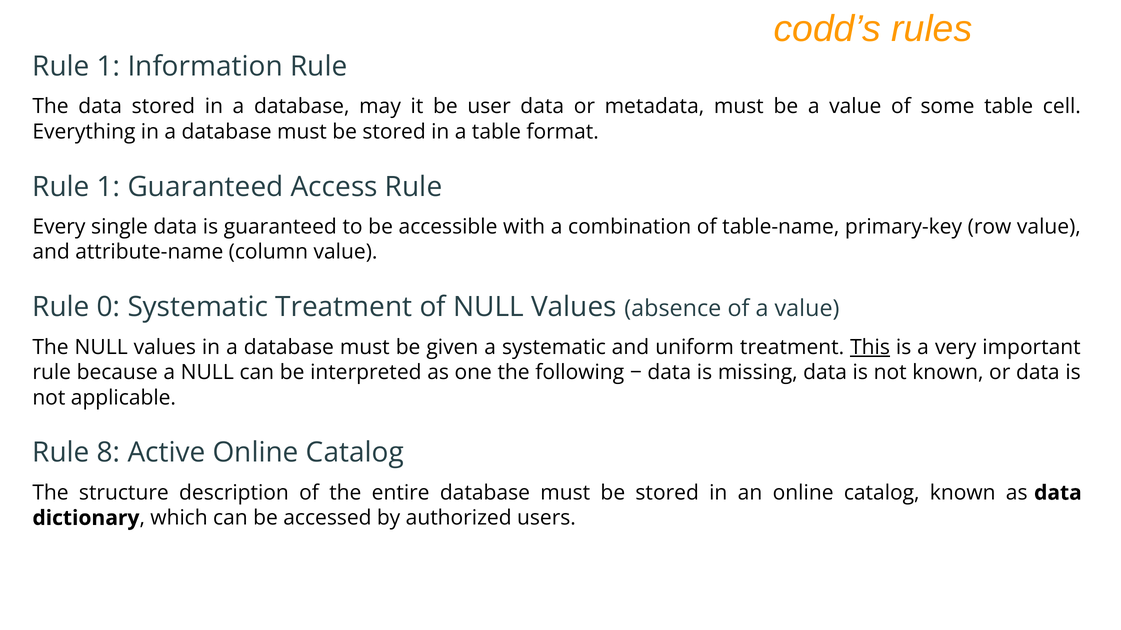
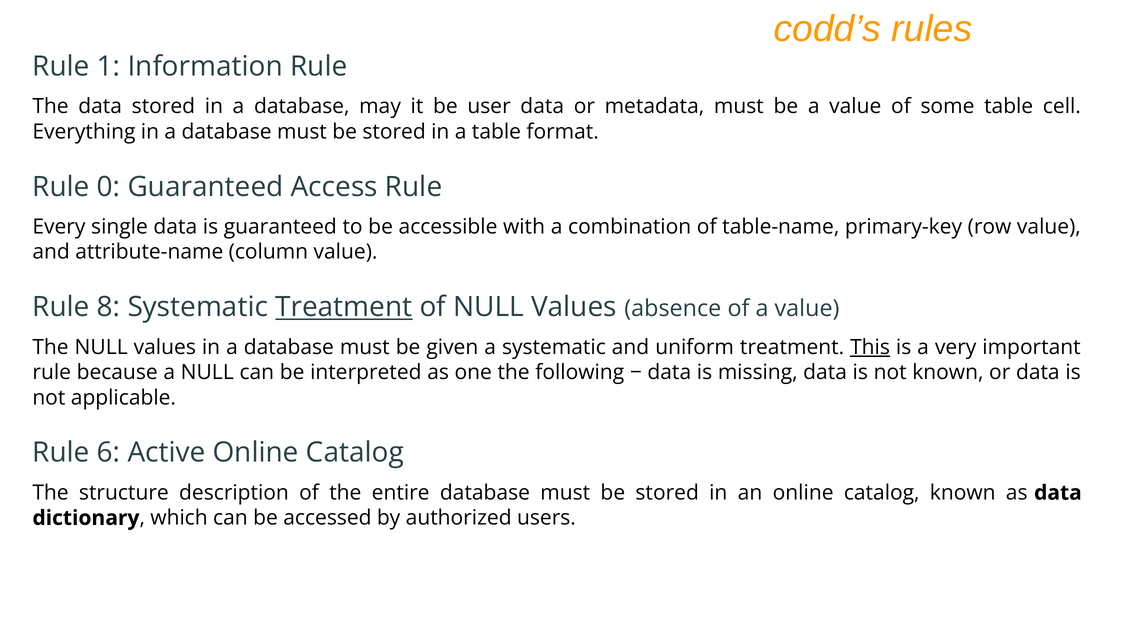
1: 1 -> 0 (109, 187)
0: 0 -> 8 (109, 307)
Treatment underline: none -> present (344, 307)
8: 8 -> 6 (109, 453)
